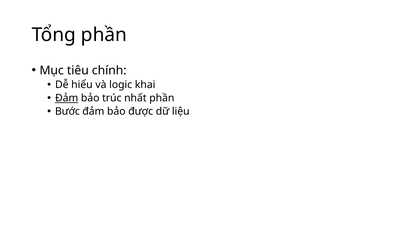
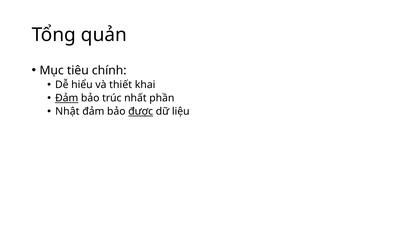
Tổng phần: phần -> quản (104, 35)
logic: logic -> thiết (121, 85)
Bước: Bước -> Nhật (67, 111)
được underline: none -> present (141, 111)
